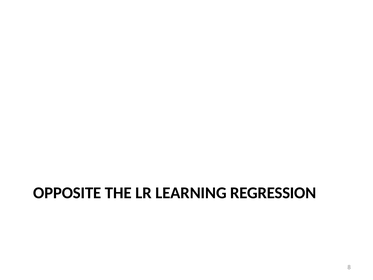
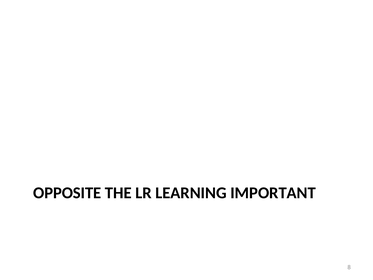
REGRESSION: REGRESSION -> IMPORTANT (273, 193)
